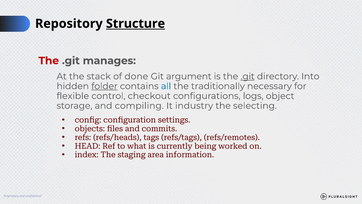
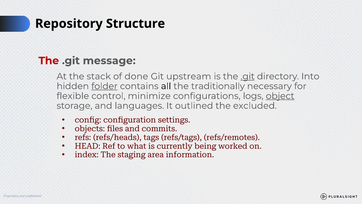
Structure underline: present -> none (135, 24)
manages: manages -> message (109, 61)
argument: argument -> upstream (189, 76)
all colour: blue -> black (166, 86)
checkout: checkout -> minimize (149, 96)
object underline: none -> present (280, 96)
compiling: compiling -> languages (139, 106)
industry: industry -> outlined (194, 106)
selecting: selecting -> excluded (255, 106)
